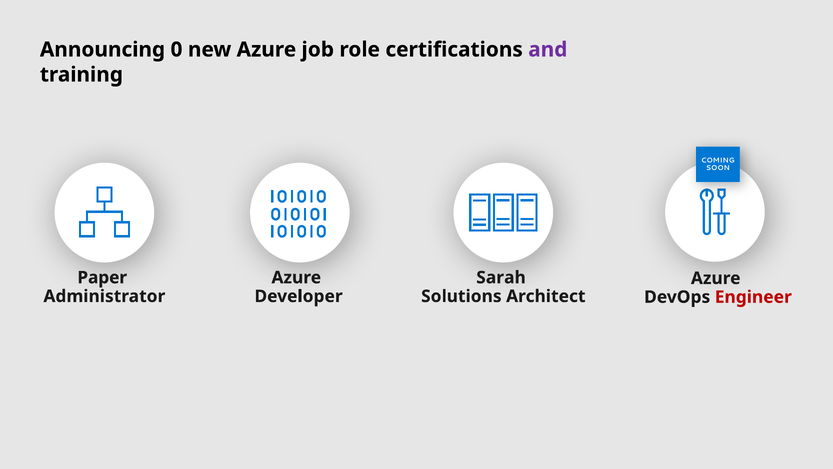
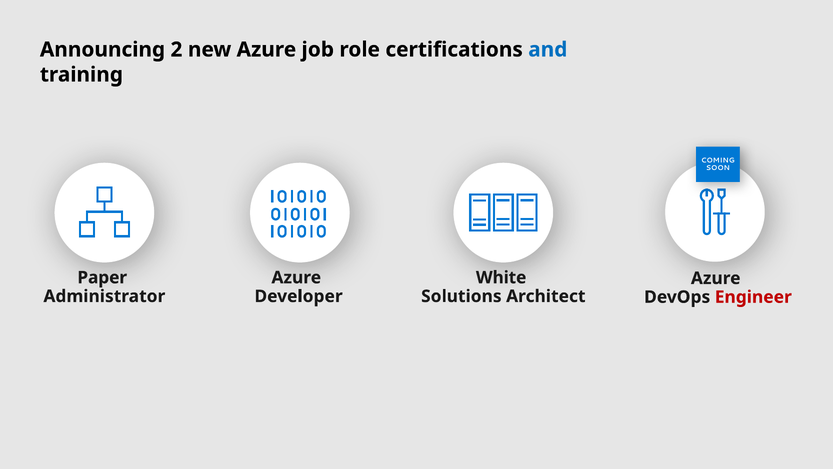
0: 0 -> 2 (176, 50)
and colour: purple -> blue (548, 50)
Sarah: Sarah -> White (501, 277)
